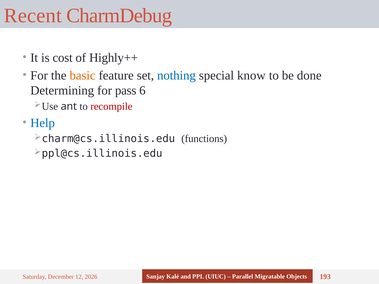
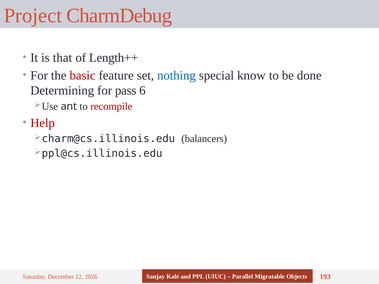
Recent: Recent -> Project (33, 16)
cost: cost -> that (62, 58)
Highly++: Highly++ -> Length++ (114, 58)
basic colour: orange -> red (83, 75)
Help colour: blue -> red (43, 123)
functions: functions -> balancers (204, 139)
